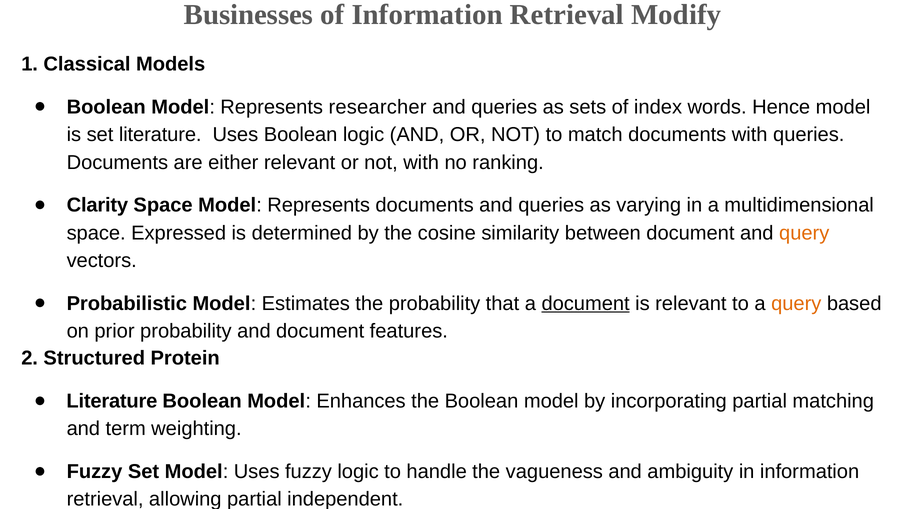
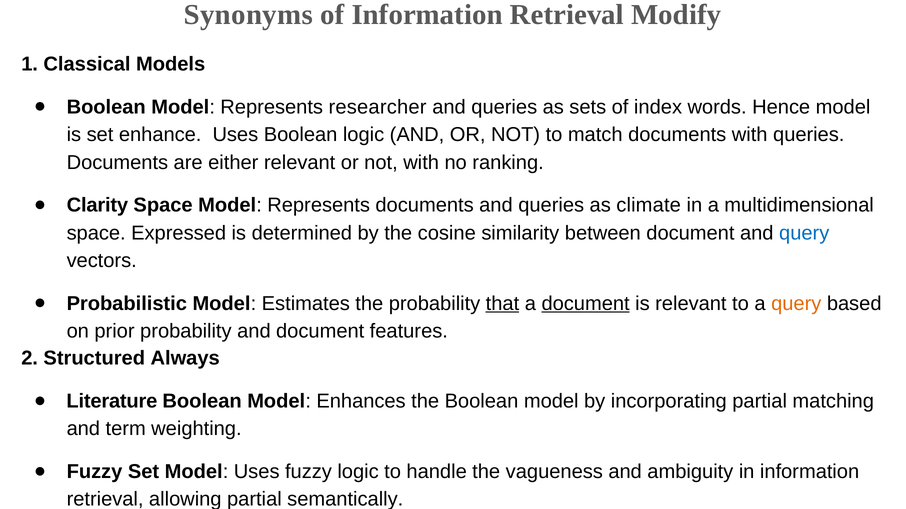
Businesses: Businesses -> Synonyms (248, 15)
set literature: literature -> enhance (160, 135)
varying: varying -> climate (649, 205)
query colour: orange -> blue (804, 233)
that underline: none -> present (502, 304)
Protein: Protein -> Always (185, 359)
independent: independent -> semantically (345, 500)
